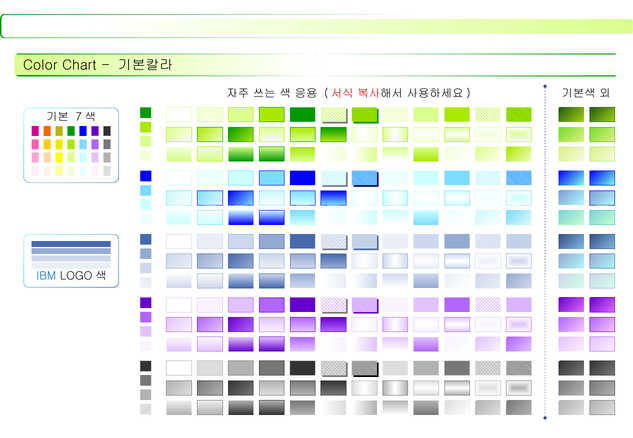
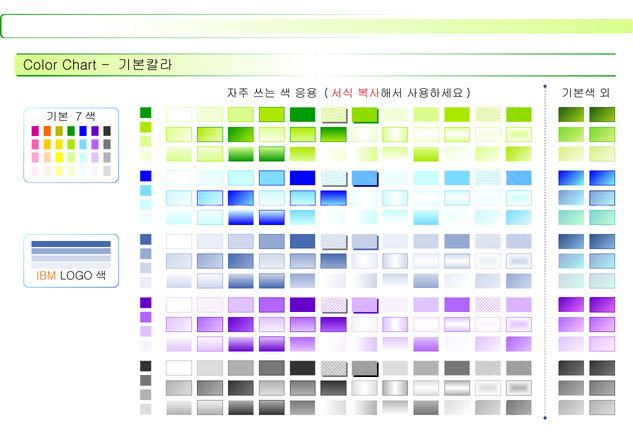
IBM colour: blue -> orange (46, 276)
